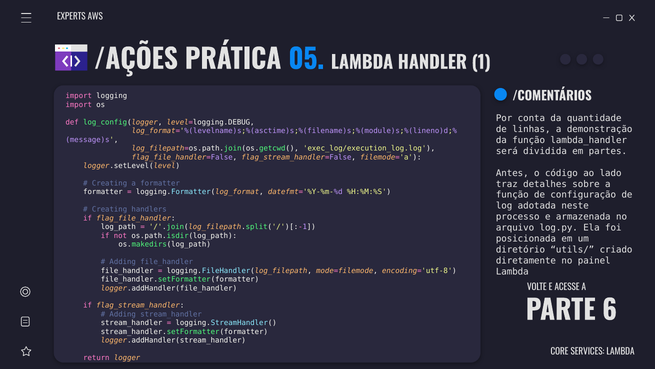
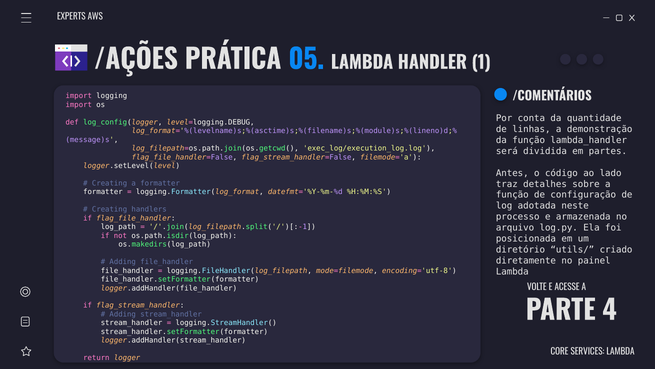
6: 6 -> 4 (610, 310)
